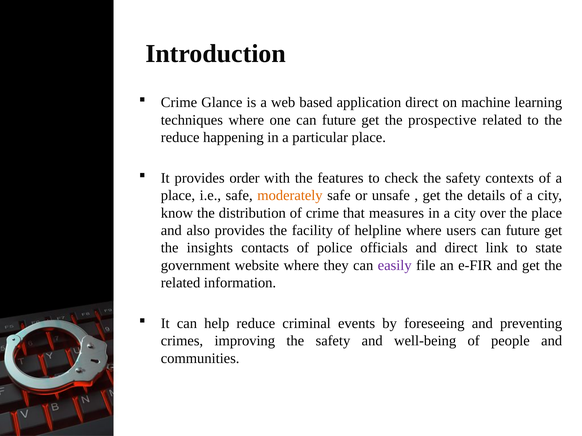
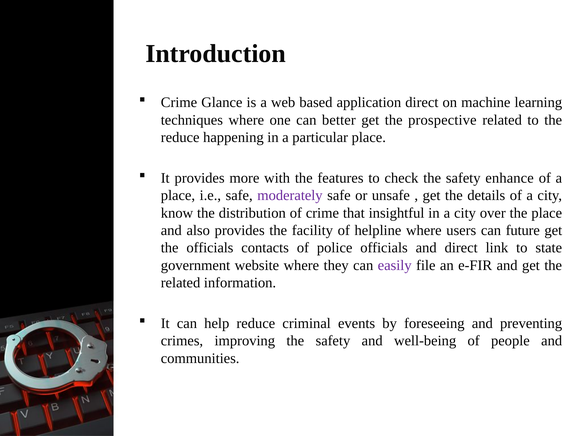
one can future: future -> better (339, 120)
order: order -> more (244, 178)
contexts: contexts -> enhance (510, 178)
moderately colour: orange -> purple (290, 196)
measures: measures -> insightful (397, 213)
the insights: insights -> officials (210, 248)
